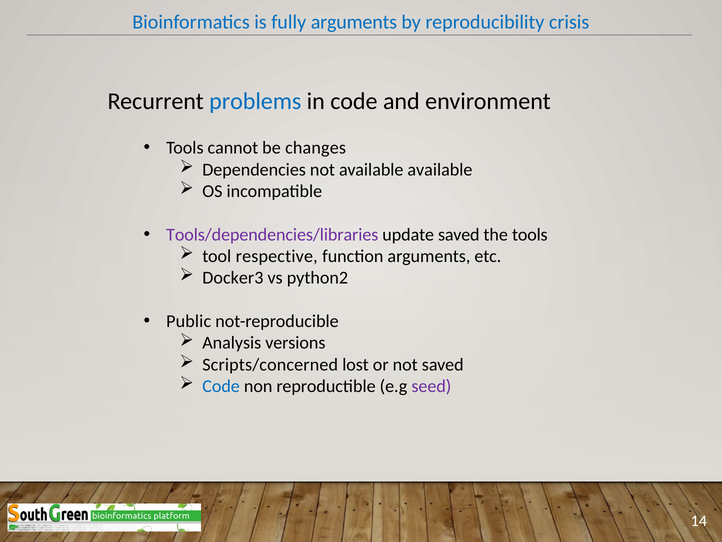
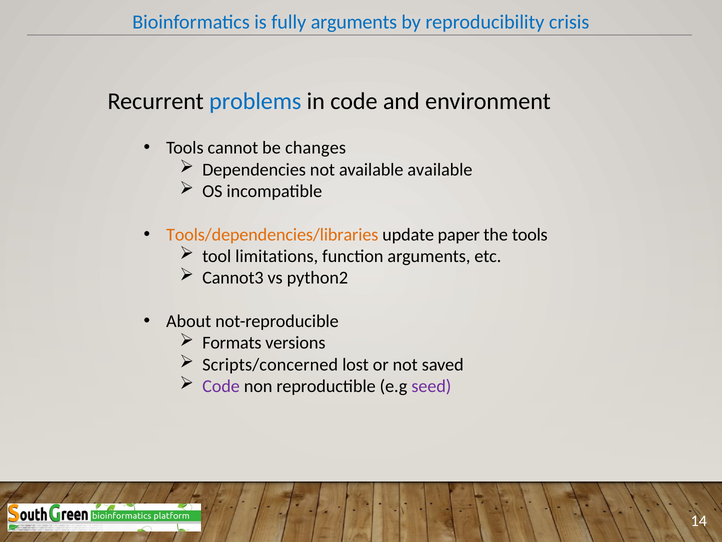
Tools/dependencies/libraries colour: purple -> orange (272, 234)
update saved: saved -> paper (459, 234)
respective: respective -> limitations (277, 256)
Docker3: Docker3 -> Cannot3 (233, 278)
Public: Public -> About (189, 321)
Analysis: Analysis -> Formats (232, 343)
Code colour: blue -> purple (221, 386)
